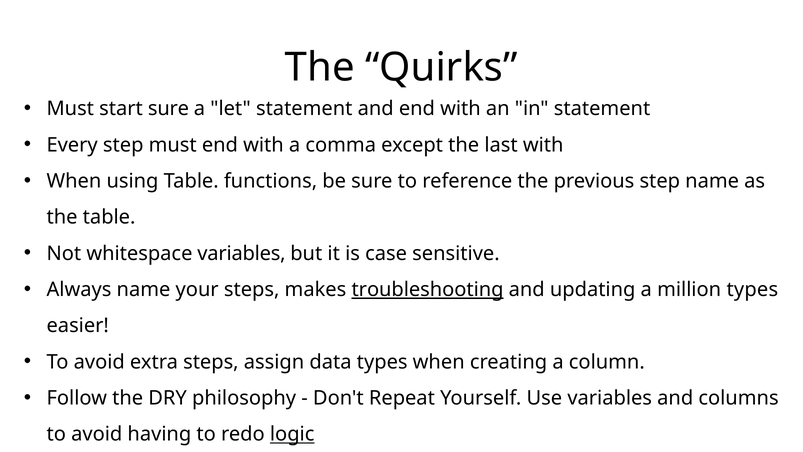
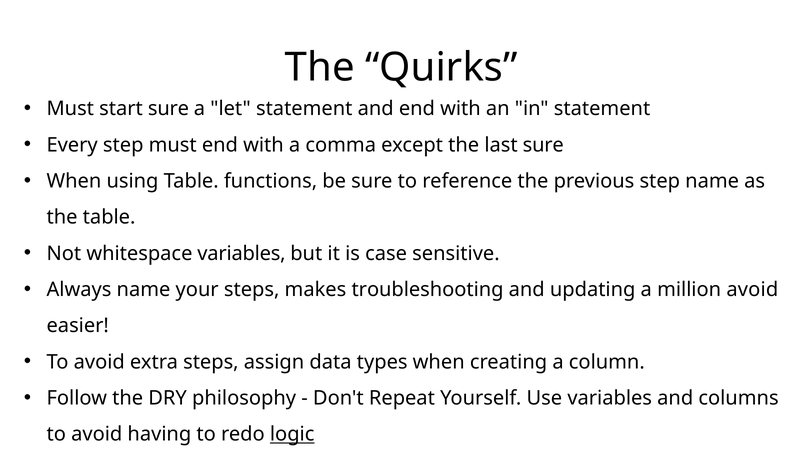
last with: with -> sure (543, 145)
troubleshooting underline: present -> none (428, 289)
million types: types -> avoid (752, 289)
